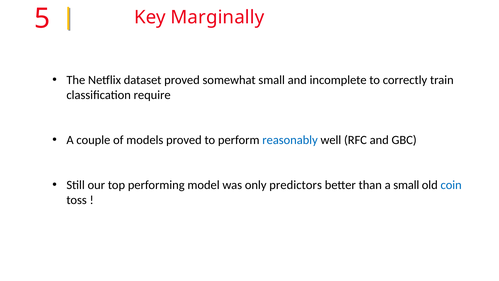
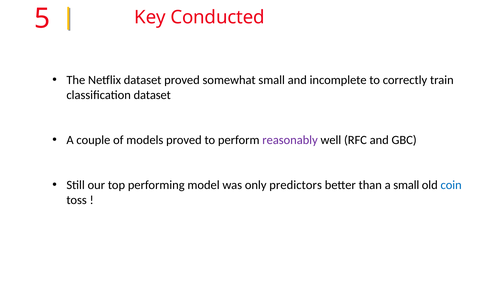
Marginally: Marginally -> Conducted (218, 17)
classification require: require -> dataset (152, 95)
reasonably colour: blue -> purple (290, 140)
